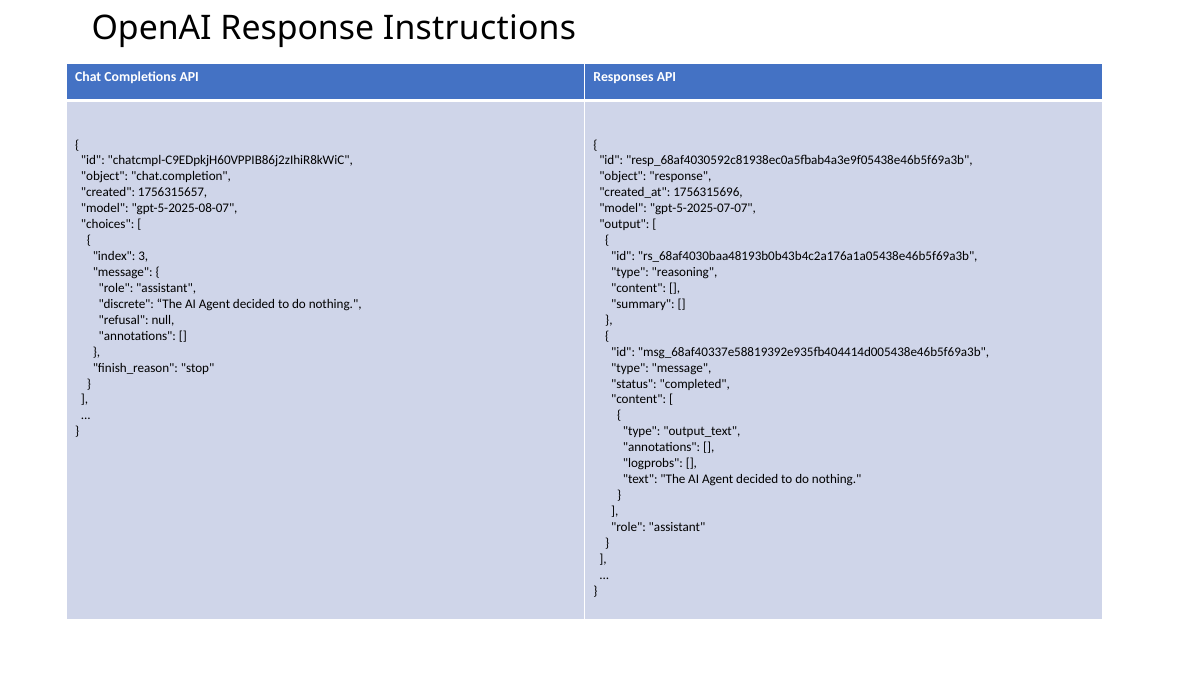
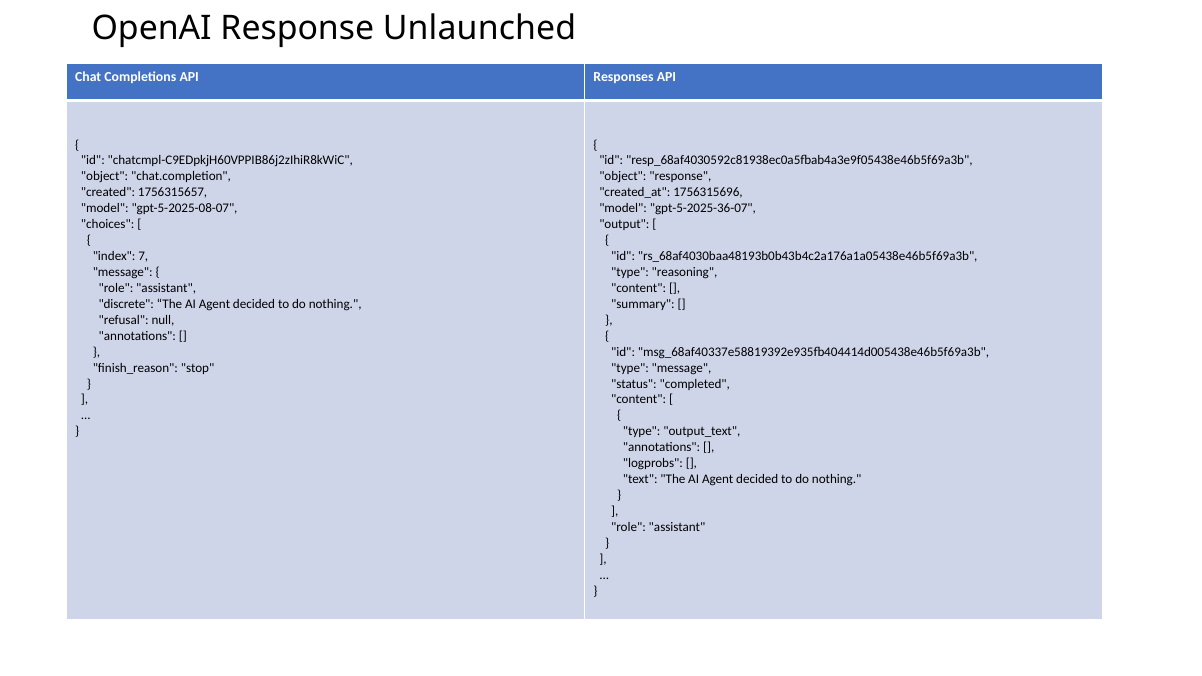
Instructions: Instructions -> Unlaunched (480, 29)
gpt-5-2025-07-07: gpt-5-2025-07-07 -> gpt-5-2025-36-07 (703, 208)
3: 3 -> 7 (143, 256)
